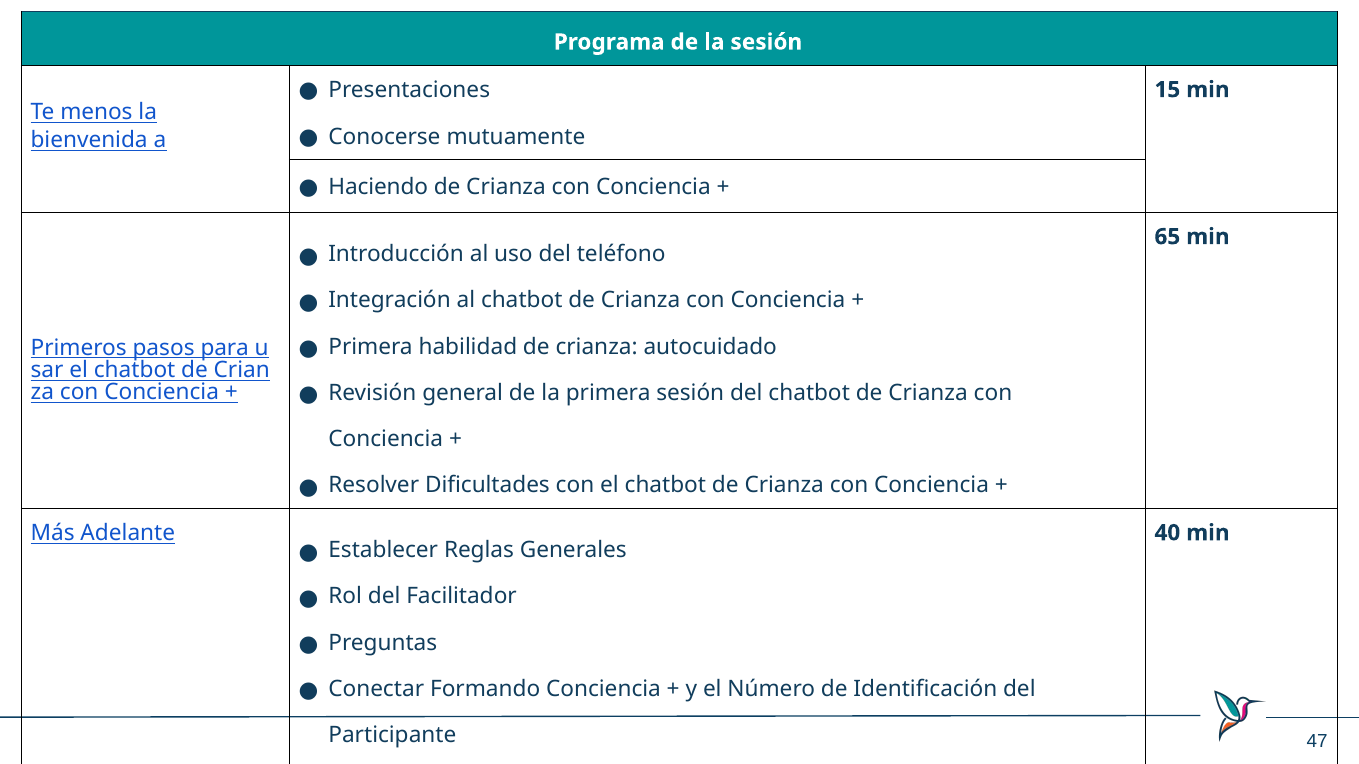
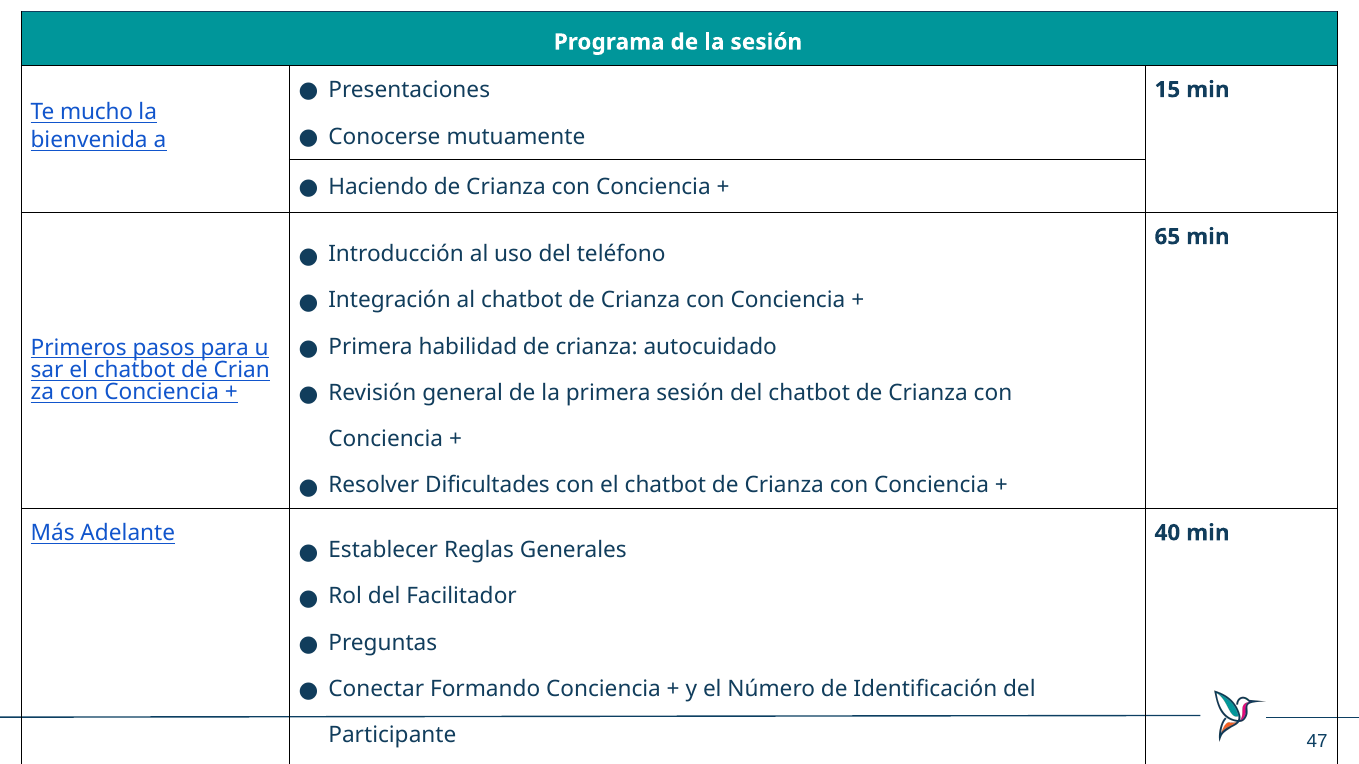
menos: menos -> mucho (97, 112)
